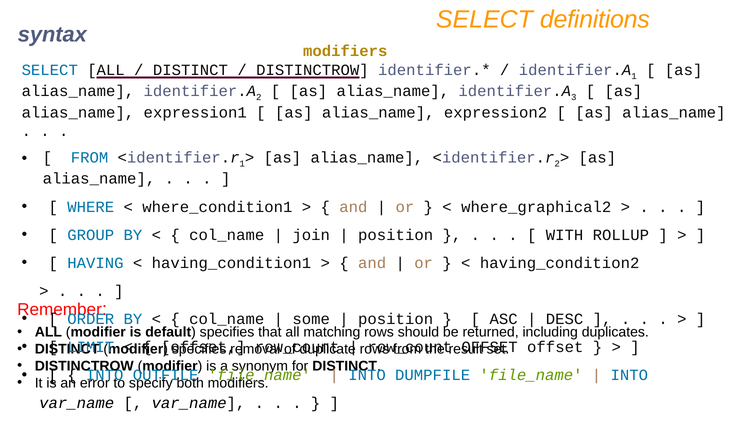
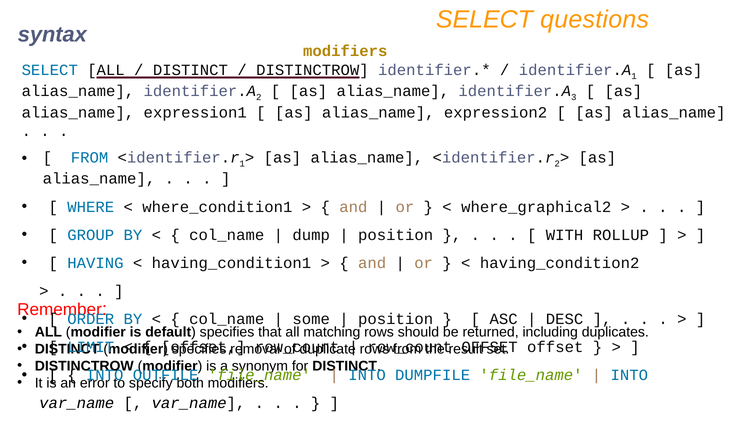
definitions: definitions -> questions (595, 19)
join: join -> dump (311, 235)
